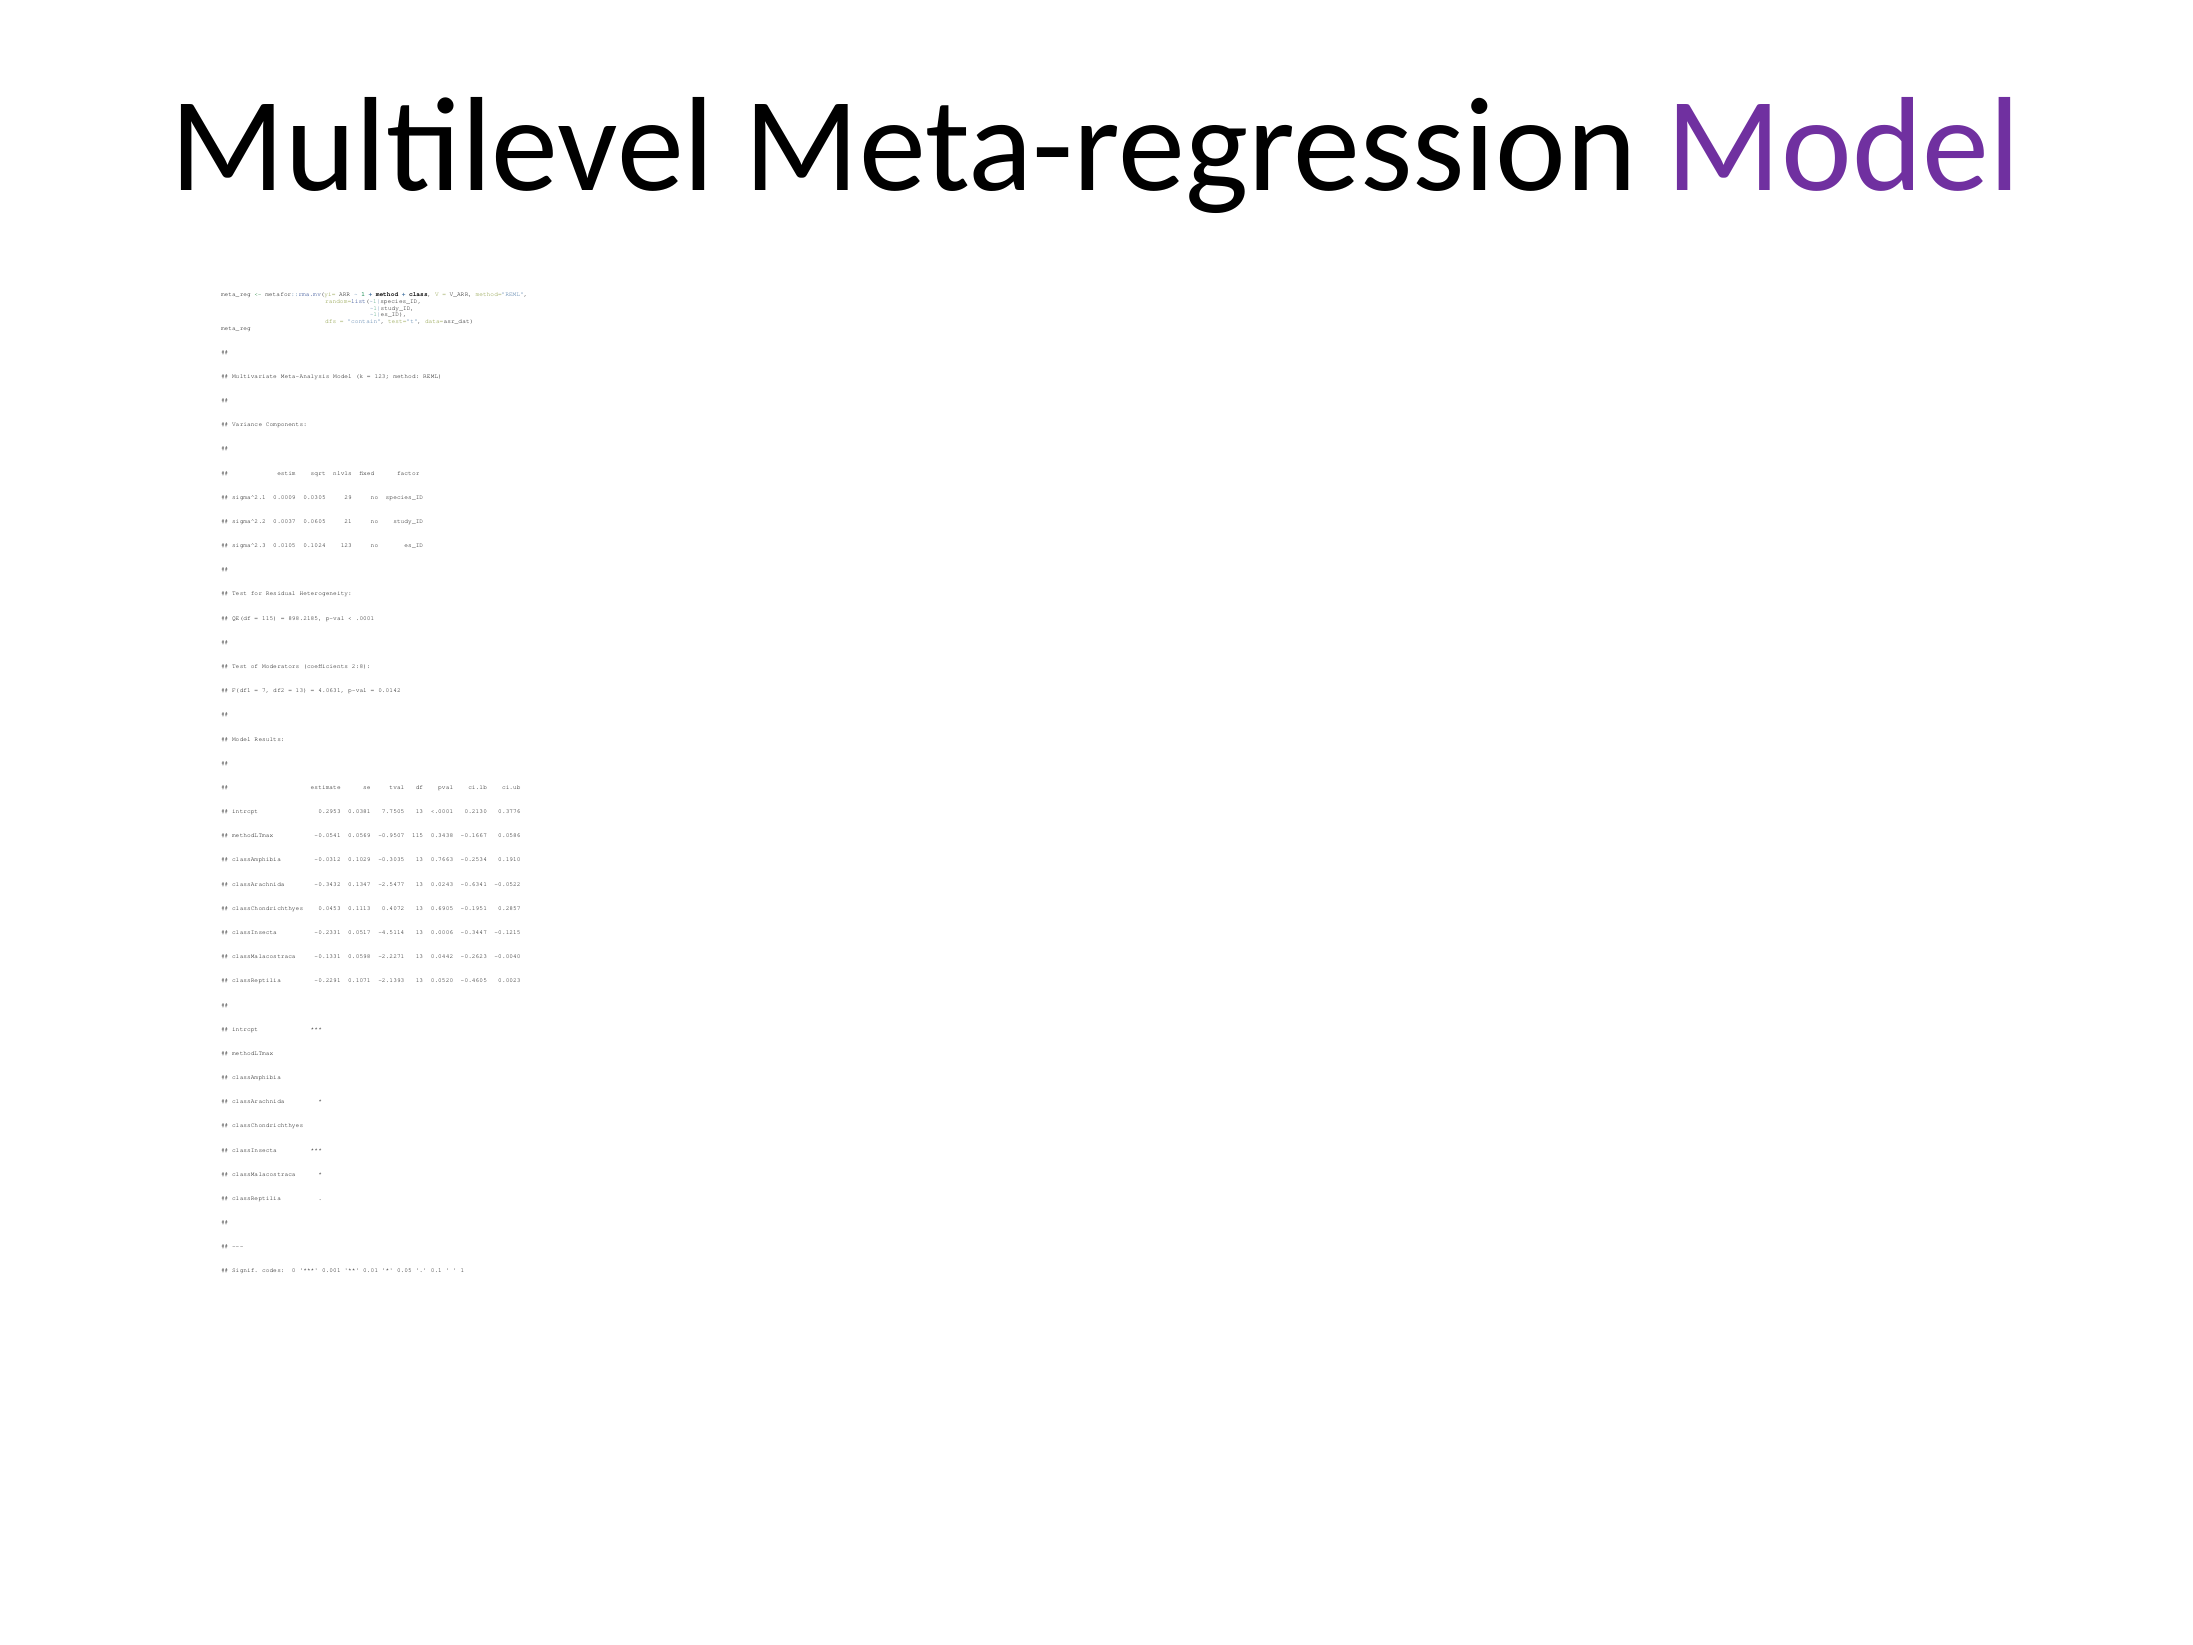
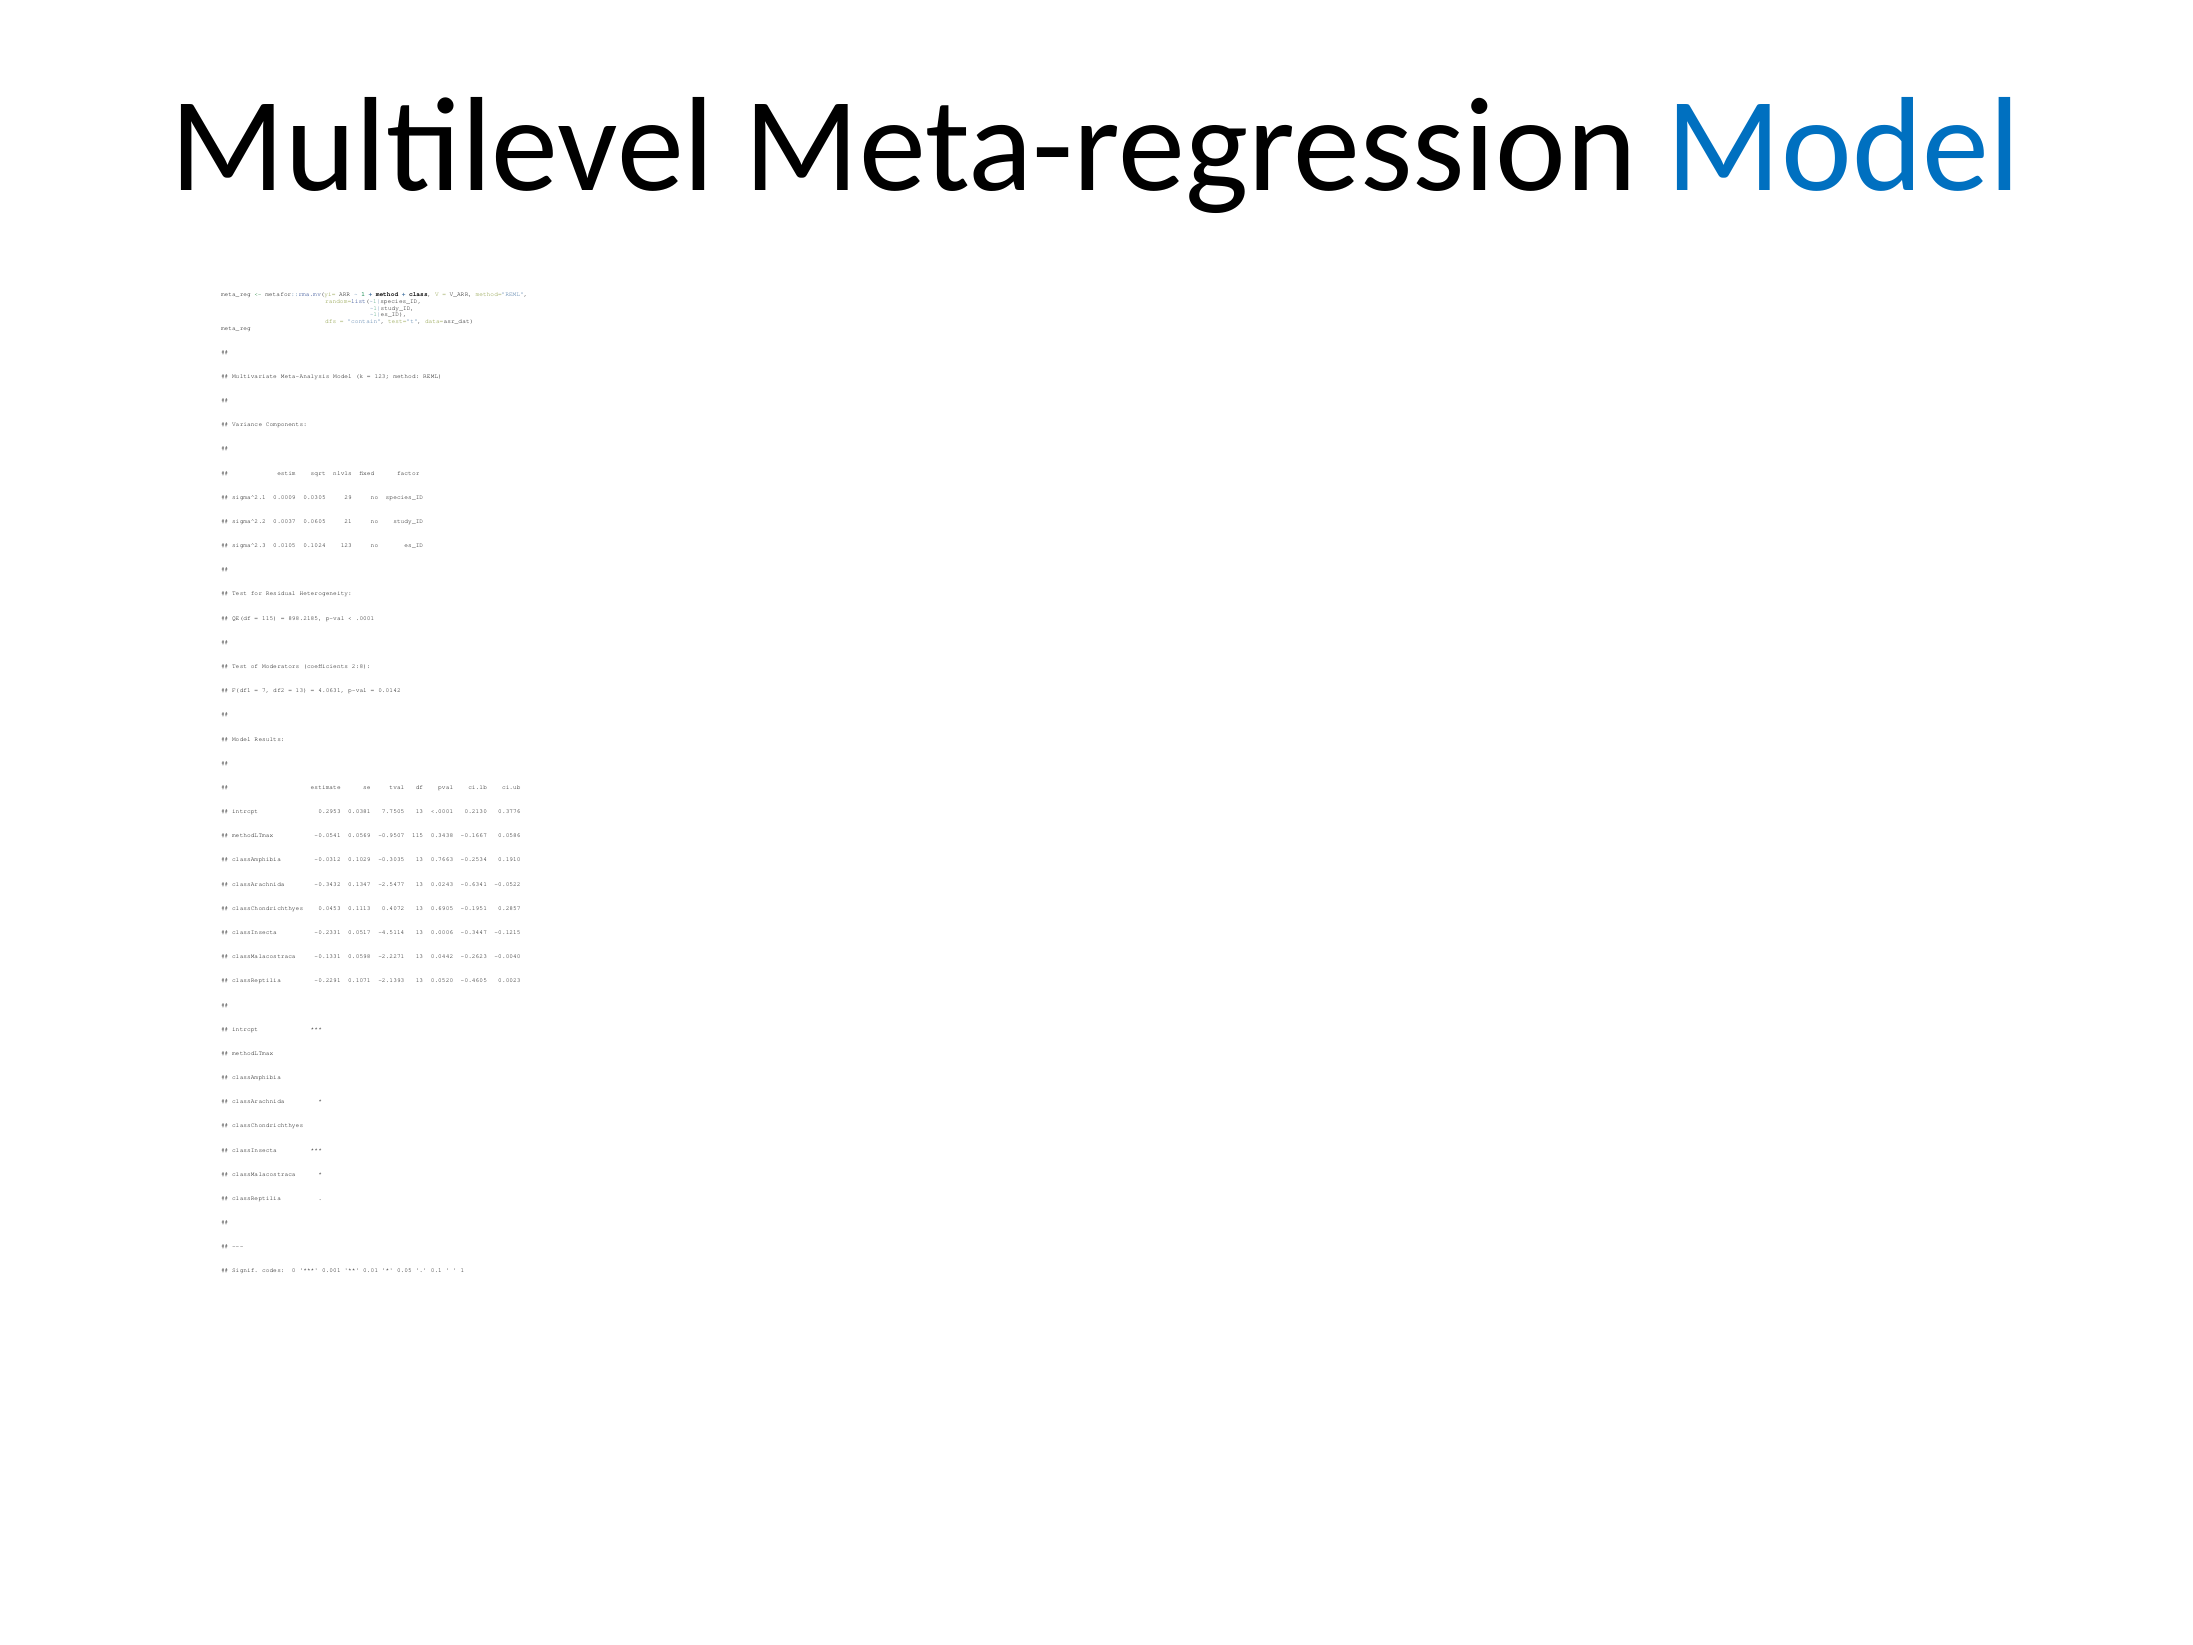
Model colour: purple -> blue (1843, 146)
